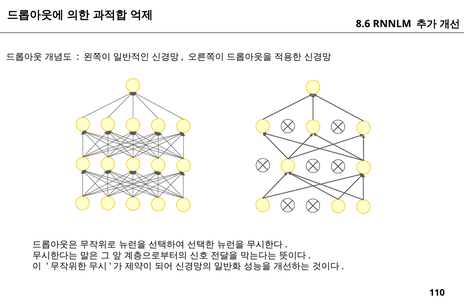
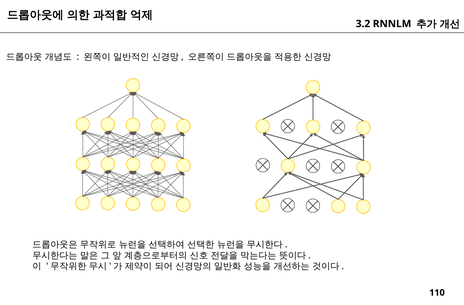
8.6: 8.6 -> 3.2 (363, 24)
